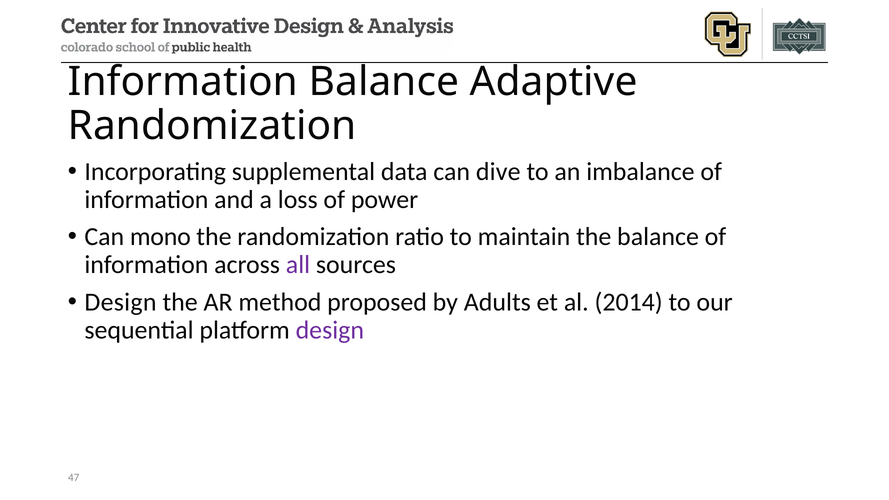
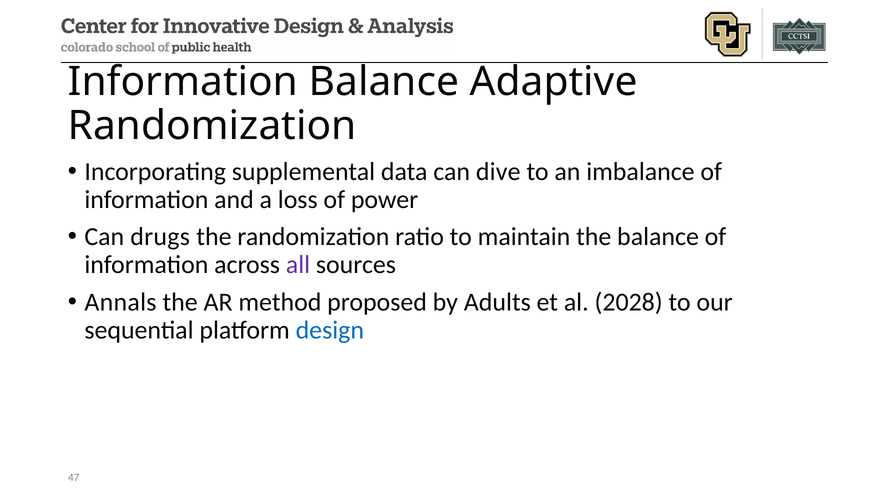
mono: mono -> drugs (160, 237)
Design: Design -> Annals (120, 302)
2014: 2014 -> 2028 (629, 302)
design colour: purple -> blue (330, 330)
